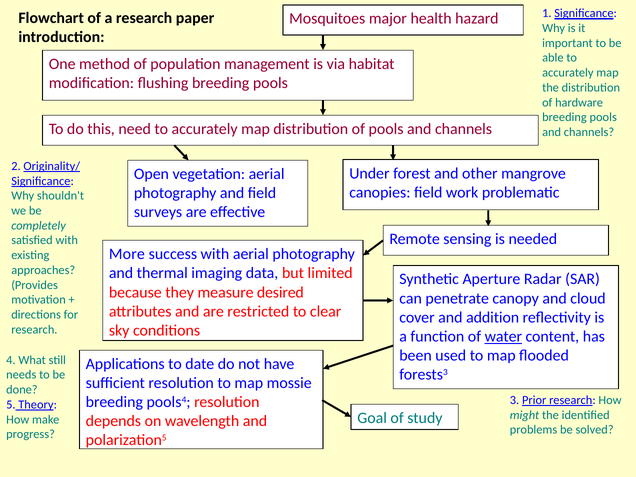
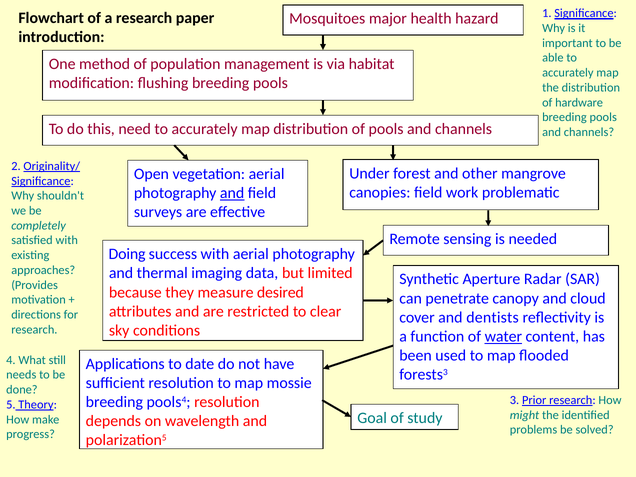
and underline: none -> present (232, 193)
More: More -> Doing (127, 254)
addition: addition -> dentists (493, 317)
